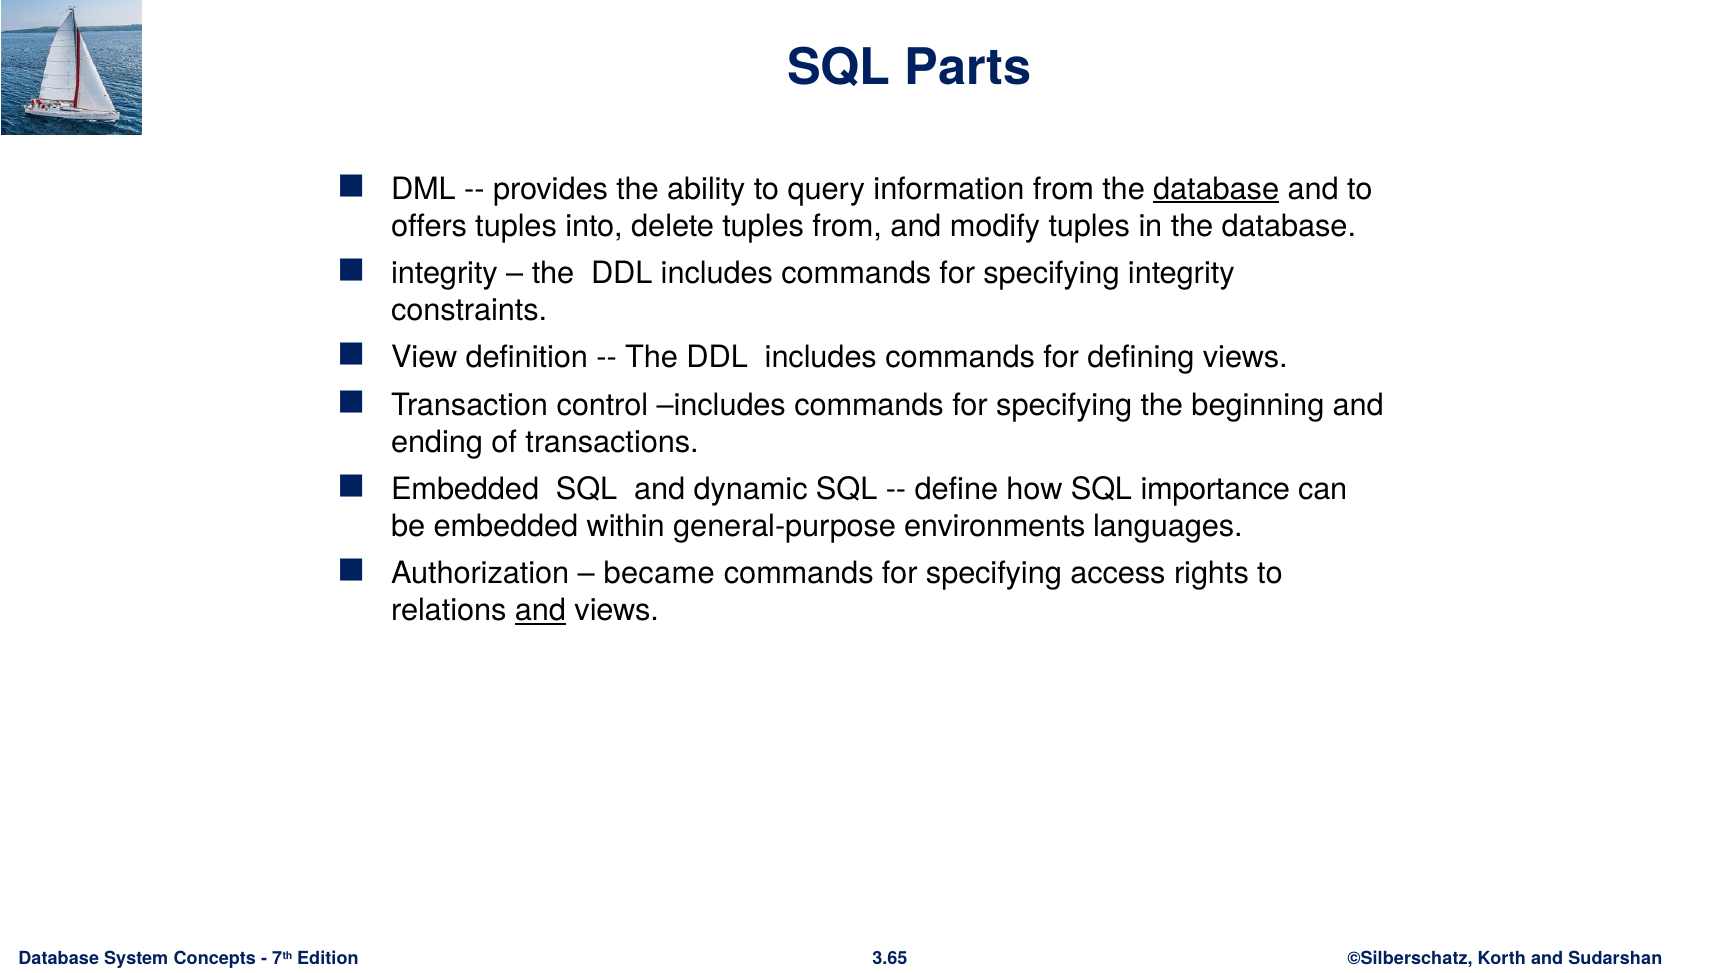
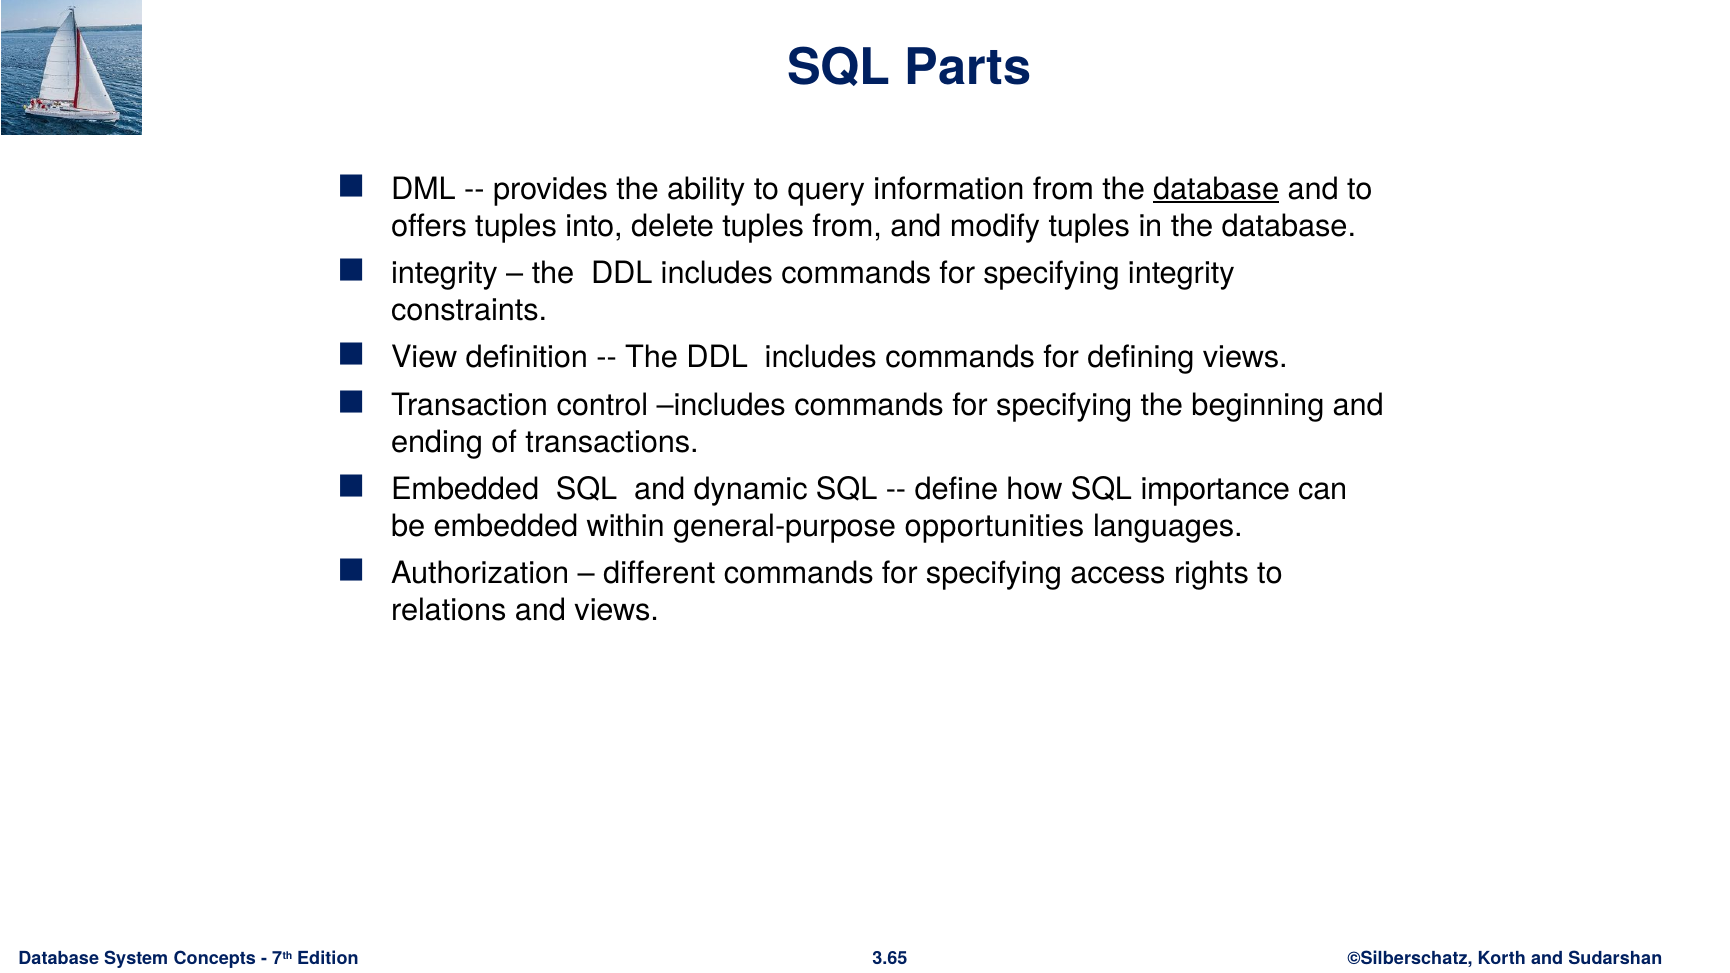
environments: environments -> opportunities (994, 526)
became: became -> different (659, 574)
and underline: present -> none (540, 610)
